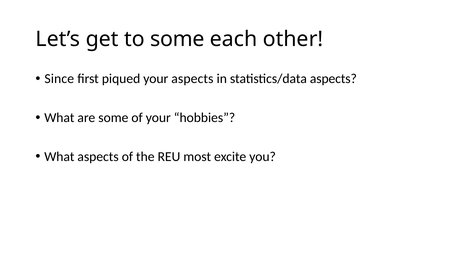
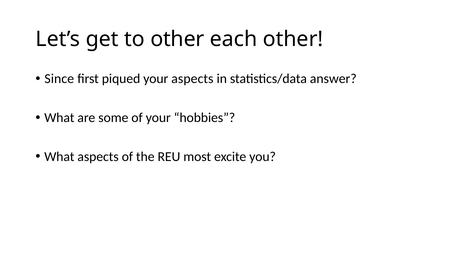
to some: some -> other (177, 39)
statistics/data aspects: aspects -> answer (333, 79)
